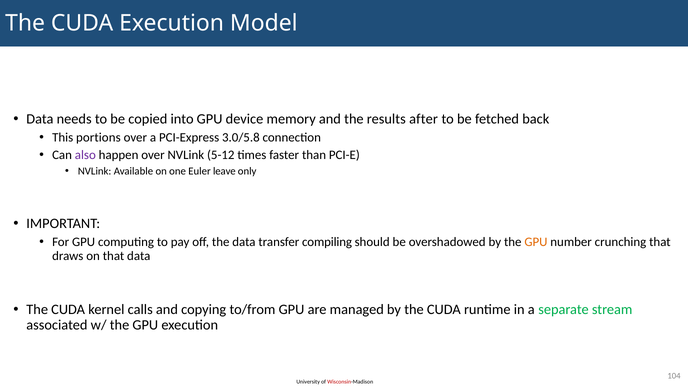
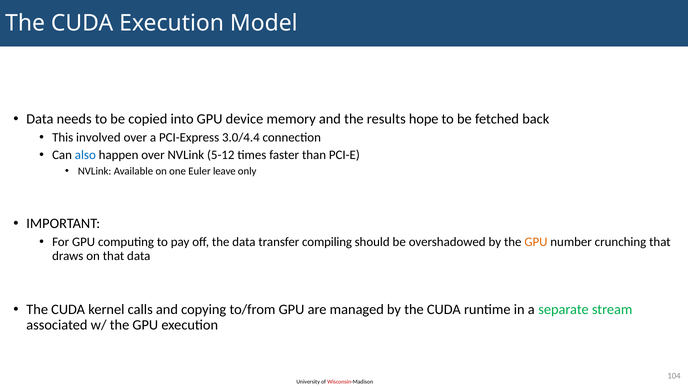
after: after -> hope (424, 119)
portions: portions -> involved (98, 137)
3.0/5.8: 3.0/5.8 -> 3.0/4.4 (241, 137)
also colour: purple -> blue (85, 155)
